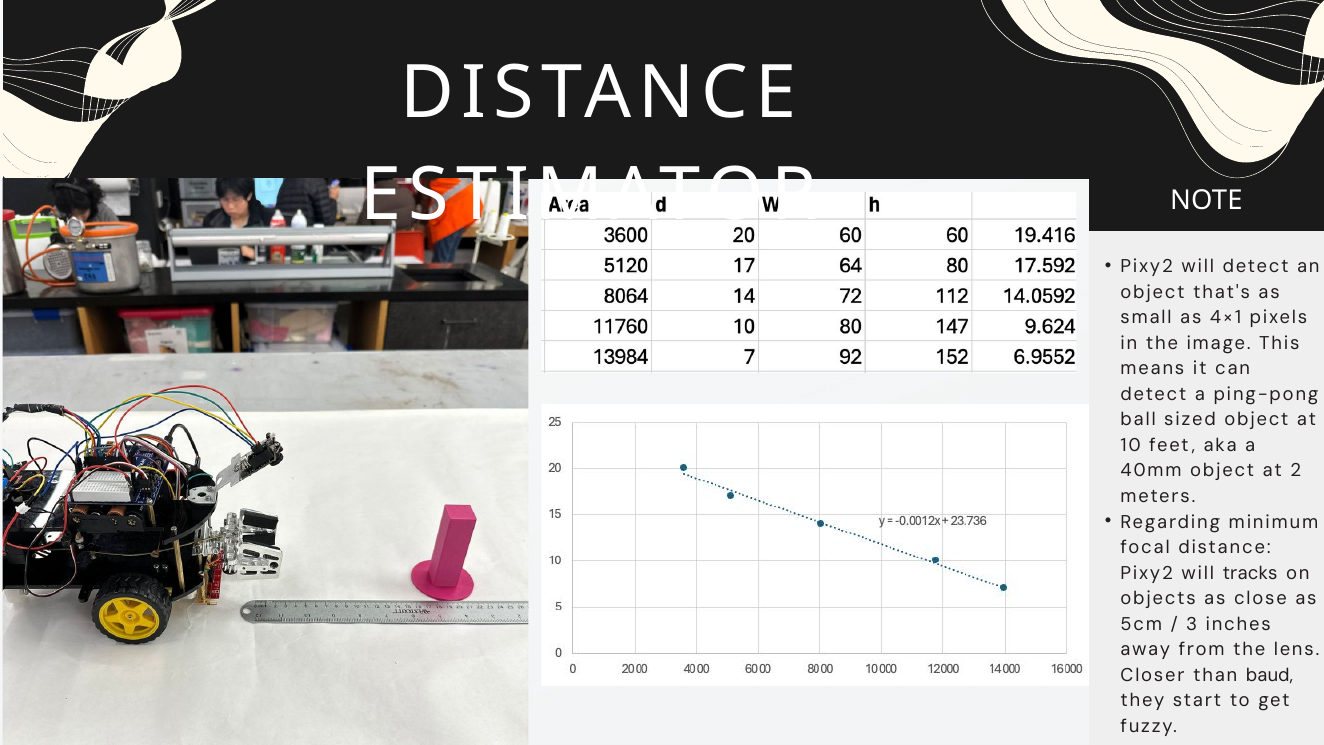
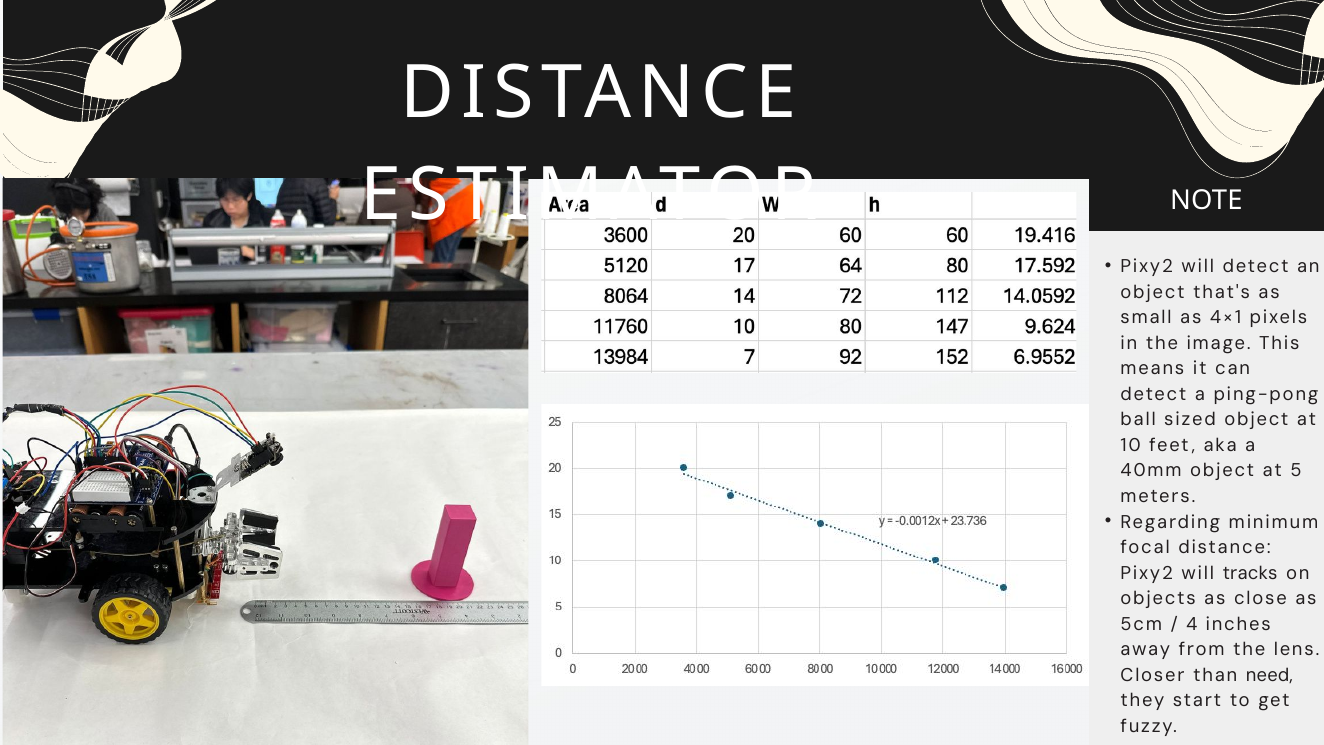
2: 2 -> 5 (1296, 471)
3: 3 -> 4 (1192, 624)
baud: baud -> need (1269, 675)
